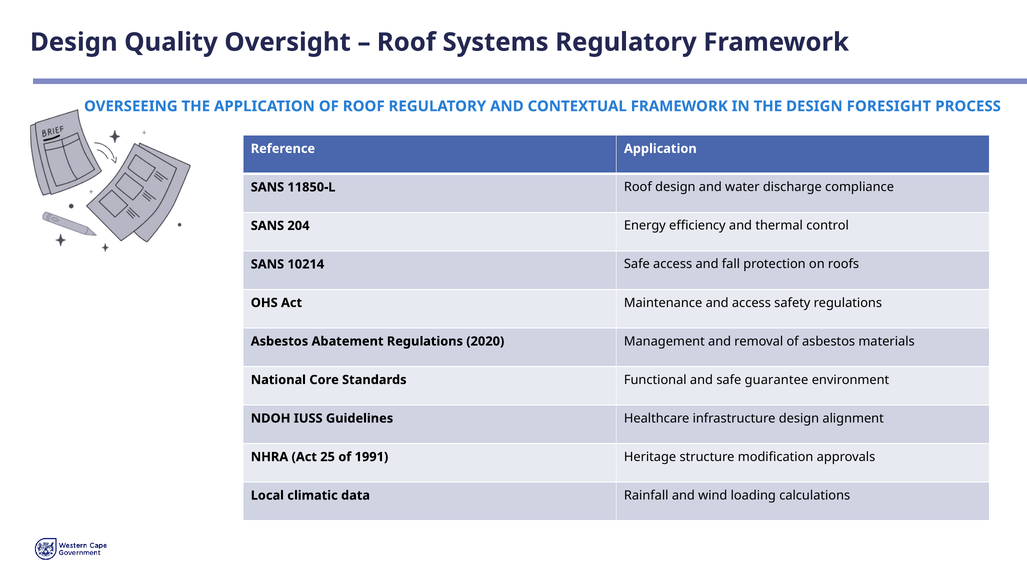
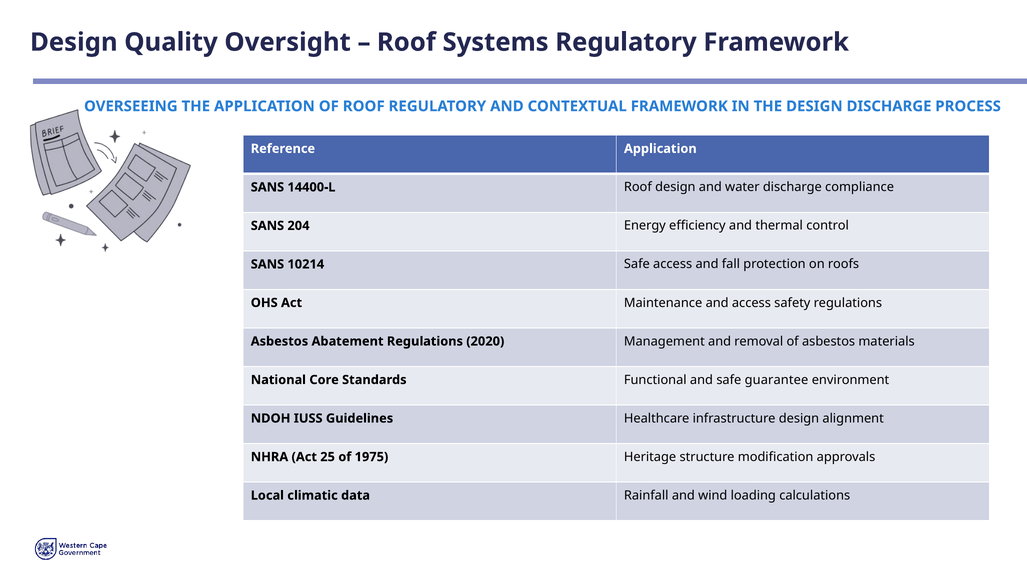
DESIGN FORESIGHT: FORESIGHT -> DISCHARGE (889, 106)
11850-L: 11850-L -> 14400-L (311, 187)
1991: 1991 -> 1975 (371, 457)
